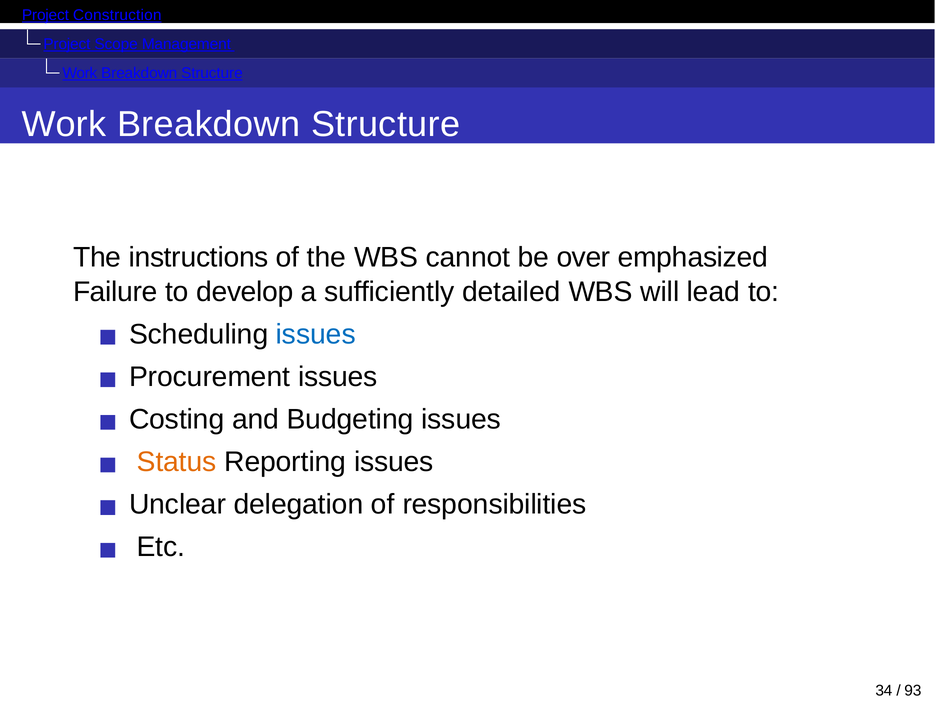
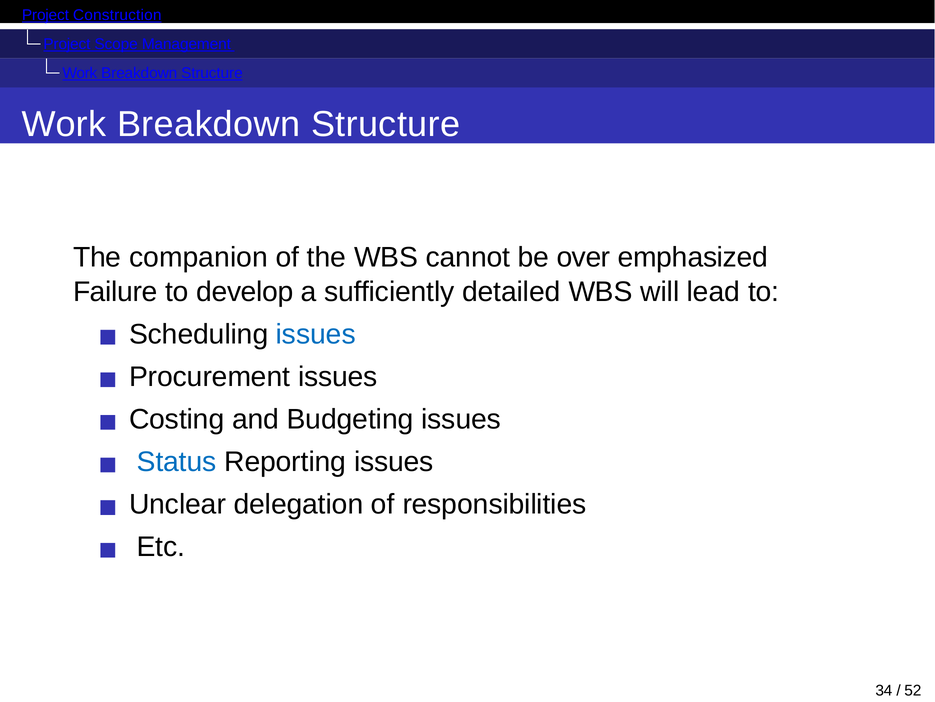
instructions: instructions -> companion (198, 257)
Status colour: orange -> blue (177, 462)
93: 93 -> 52 (913, 690)
